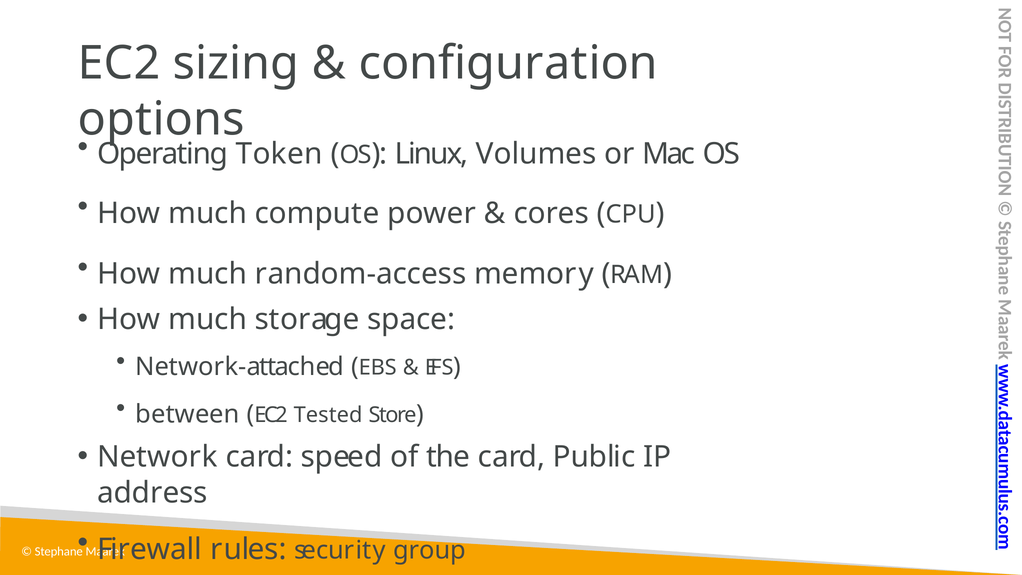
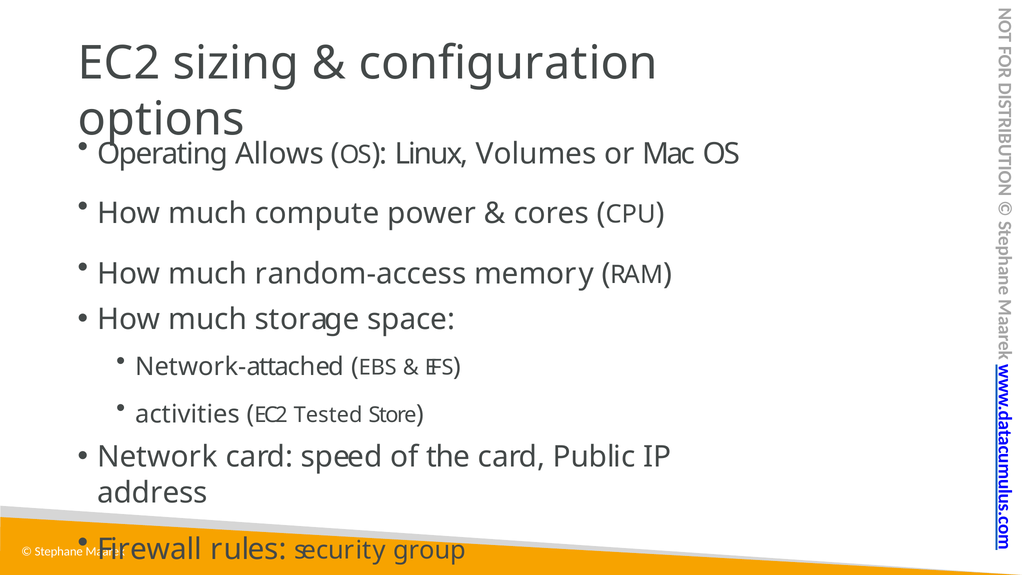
Token: Token -> Allows (280, 154)
between: between -> activities (188, 414)
